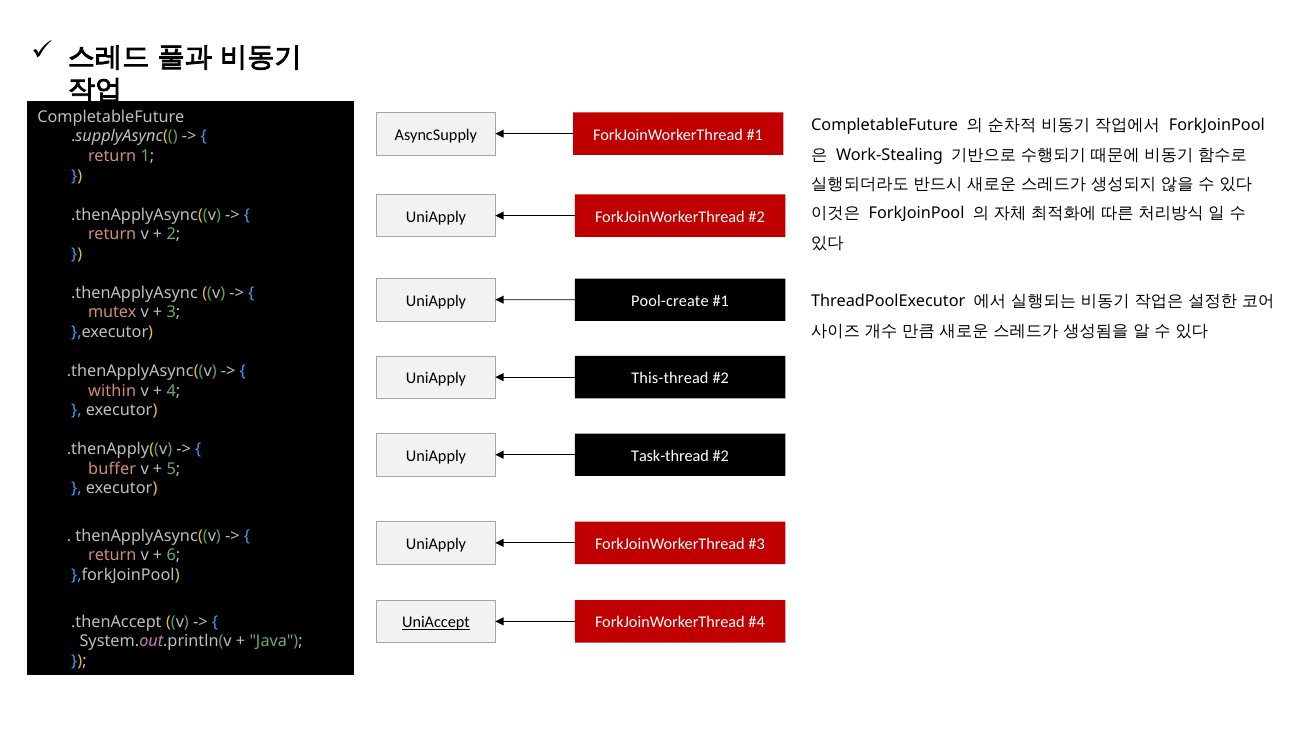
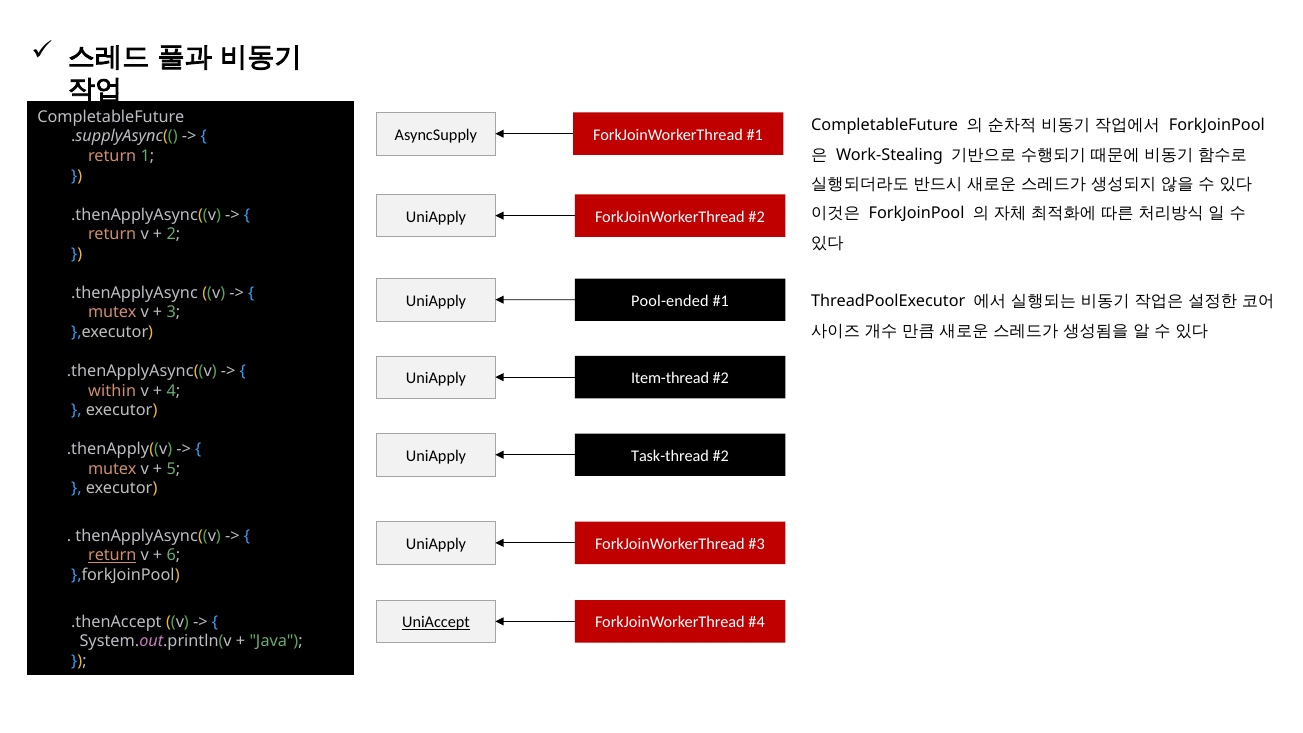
Pool-create: Pool-create -> Pool-ended (670, 301)
This-thread: This-thread -> Item-thread (670, 378)
buffer: buffer -> mutex (112, 469)
return underline: none -> present (112, 555)
